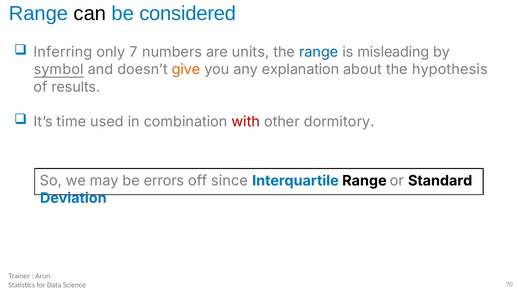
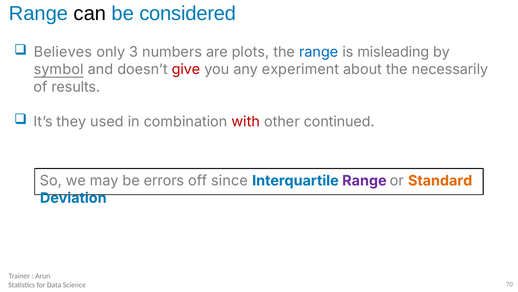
Inferring: Inferring -> Believes (63, 52)
7: 7 -> 3 (134, 52)
units: units -> plots (251, 52)
give colour: orange -> red (186, 69)
explanation: explanation -> experiment (301, 69)
hypothesis: hypothesis -> necessarily (450, 69)
time: time -> they (71, 121)
dormitory: dormitory -> continued (339, 121)
Range colour: black -> purple (364, 180)
Standard colour: black -> orange (440, 180)
